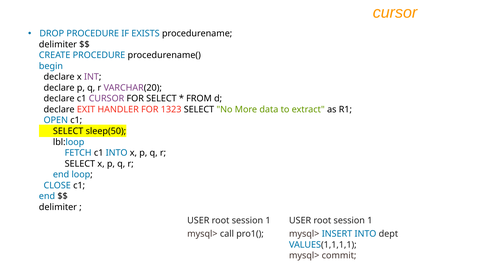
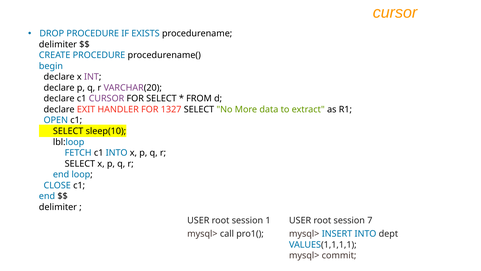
1323: 1323 -> 1327 (171, 109)
sleep(50: sleep(50 -> sleep(10 (106, 131)
1: 1 -> 7 (370, 220)
